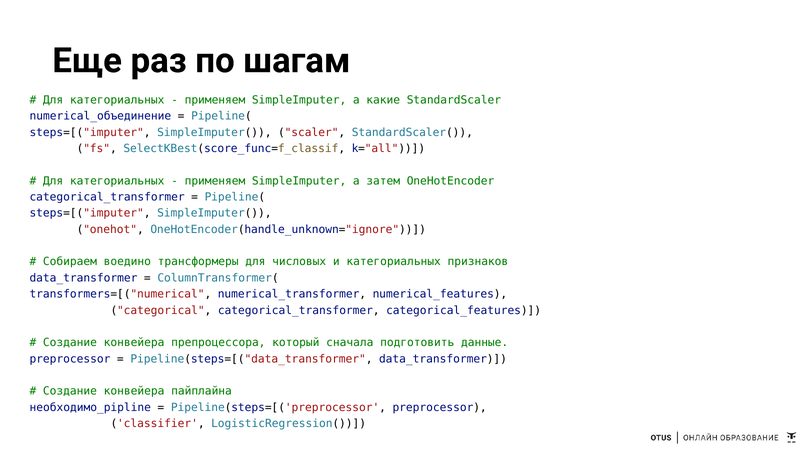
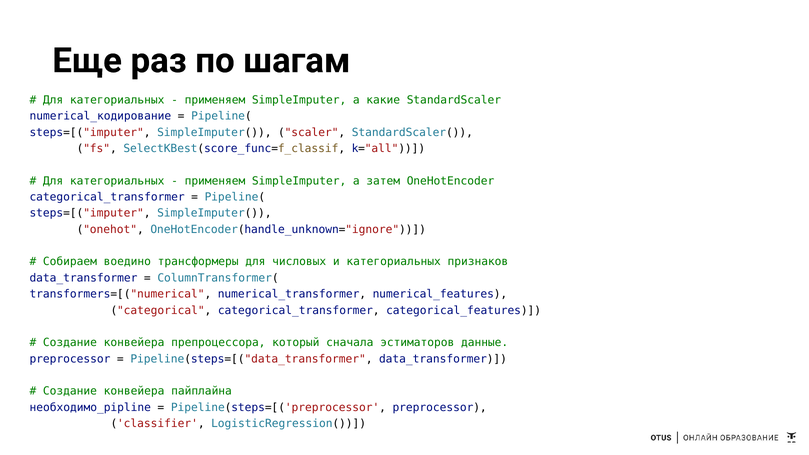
numerical_объединение: numerical_объединение -> numerical_кодирование (100, 116)
подготовить: подготовить -> эстиматоров (417, 343)
